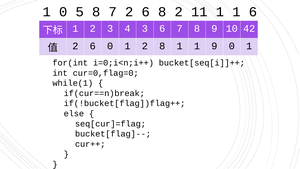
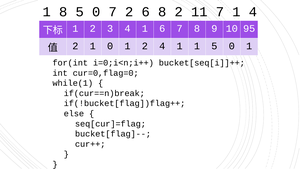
1 0: 0 -> 8 (63, 12)
8: 8 -> 0 (96, 12)
11 1: 1 -> 7 (220, 12)
1 6: 6 -> 4 (253, 12)
3 4 3: 3 -> 1 (145, 29)
42: 42 -> 95 (249, 29)
6: 6 -> 1 (93, 46)
2 8: 8 -> 4 (162, 46)
1 9: 9 -> 5 (214, 46)
